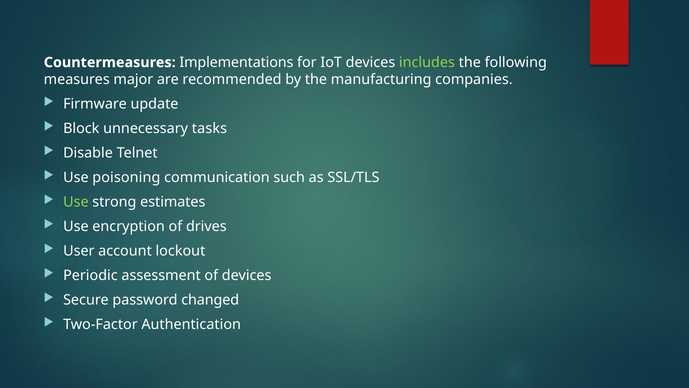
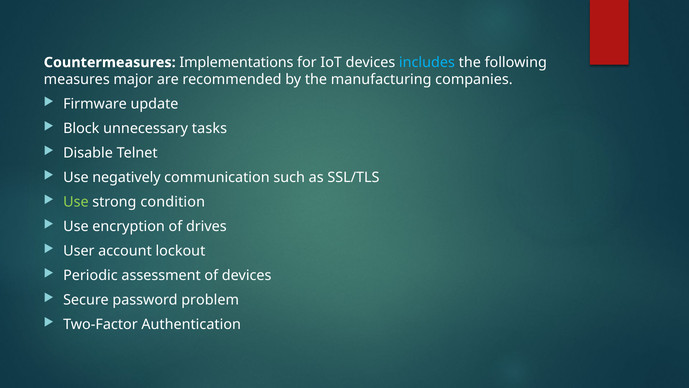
includes colour: light green -> light blue (427, 62)
poisoning: poisoning -> negatively (126, 177)
estimates: estimates -> condition (173, 202)
changed: changed -> problem (210, 300)
